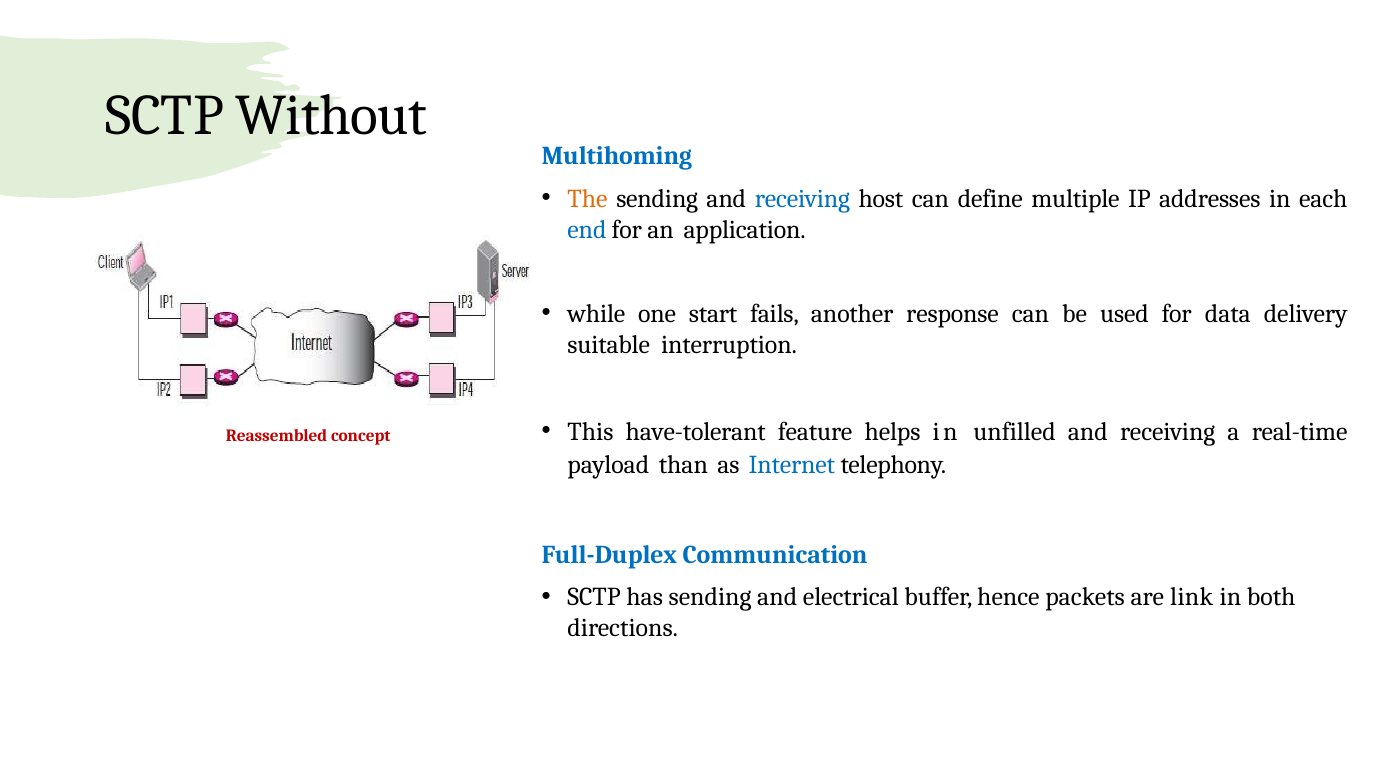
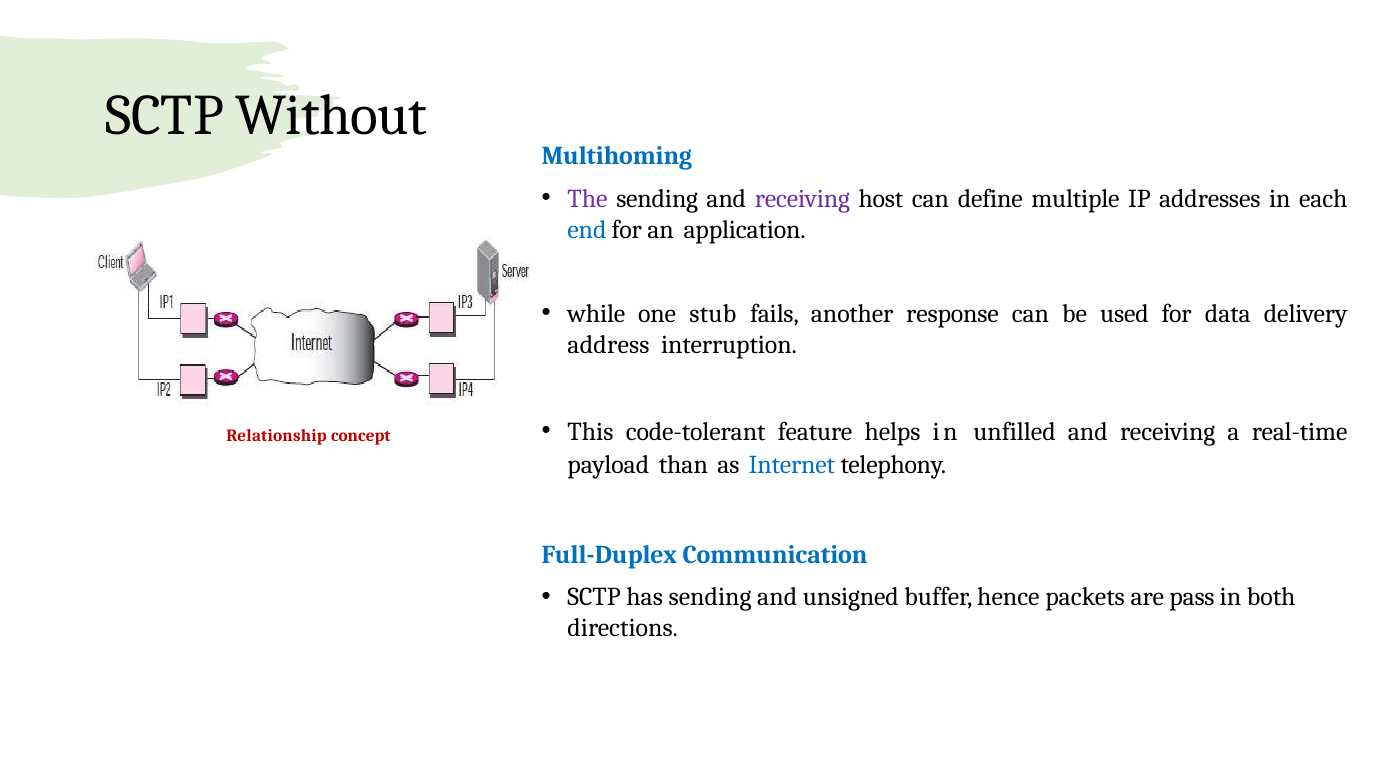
The colour: orange -> purple (588, 199)
receiving colour: blue -> purple (802, 199)
start: start -> stub (713, 314)
suitable: suitable -> address (609, 345)
have-tolerant: have-tolerant -> code-tolerant (696, 432)
Reassembled: Reassembled -> Relationship (277, 436)
electrical: electrical -> unsigned (851, 598)
link: link -> pass (1192, 598)
